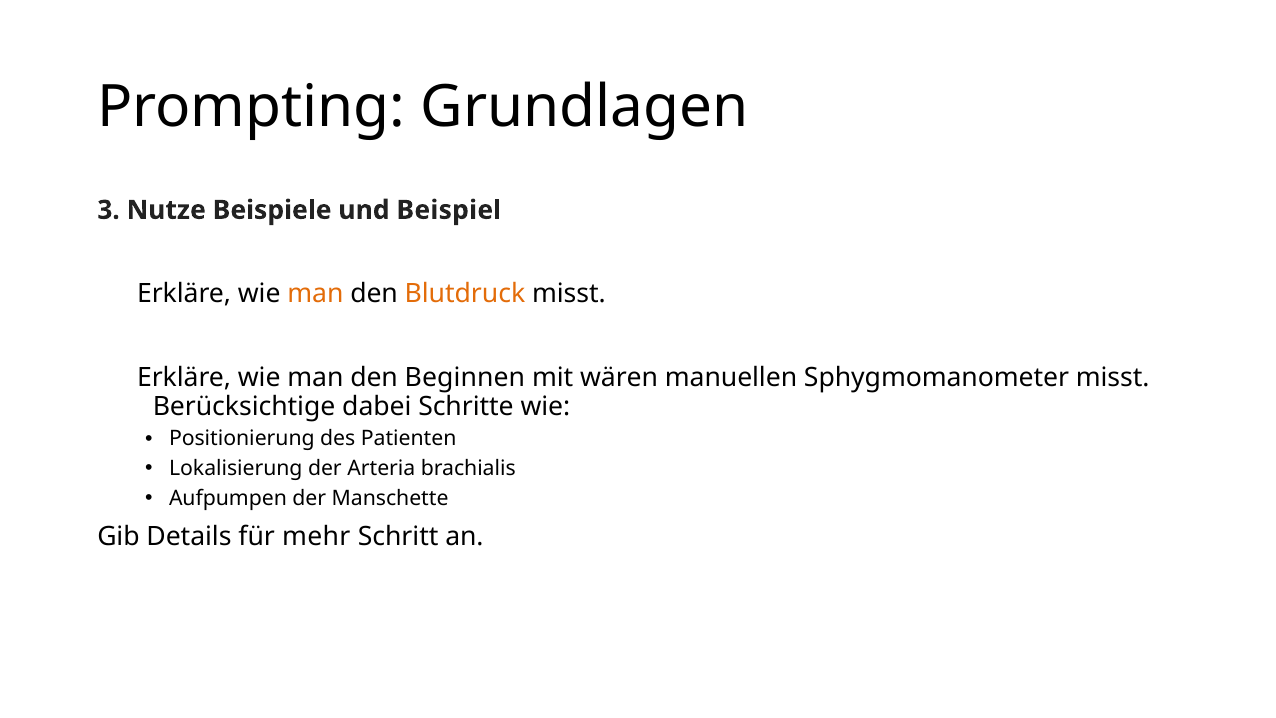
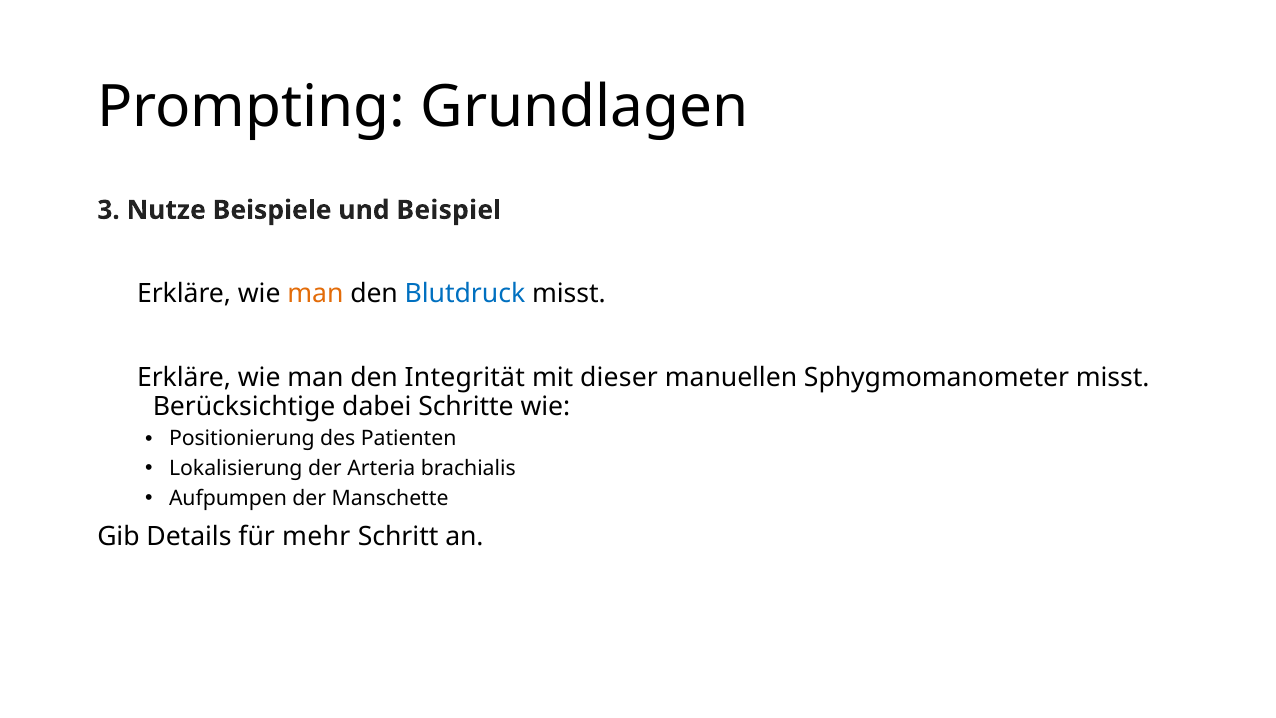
Blutdruck colour: orange -> blue (465, 294)
Beginnen: Beginnen -> Integrität (465, 378)
wären: wären -> dieser (619, 378)
